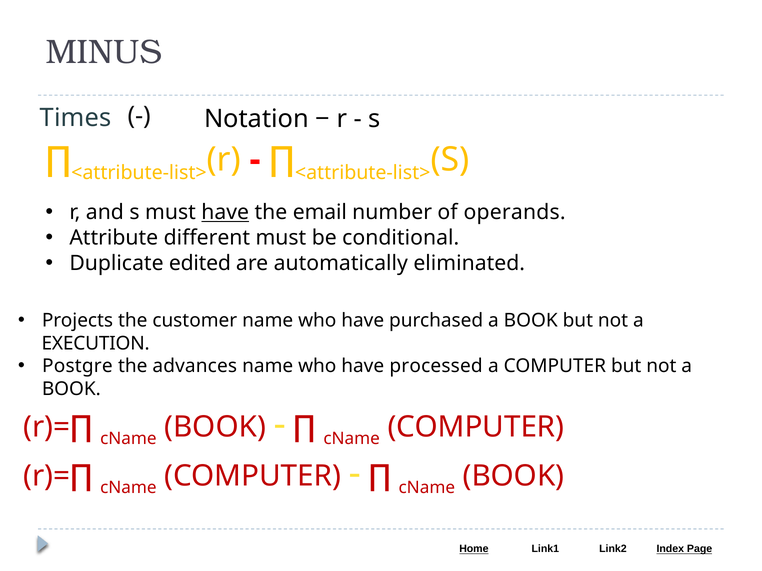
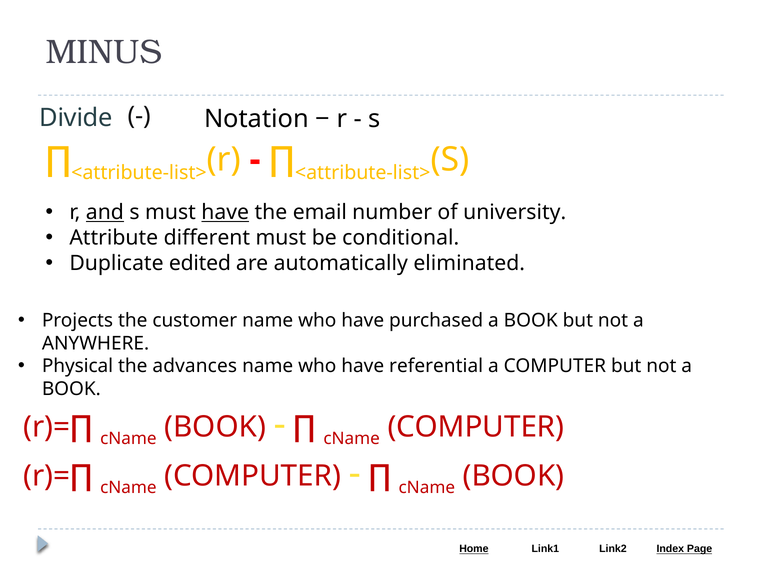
Times: Times -> Divide (76, 118)
and underline: none -> present (105, 213)
operands: operands -> university (515, 213)
EXECUTION: EXECUTION -> ANYWHERE (96, 344)
Postgre: Postgre -> Physical (78, 366)
processed: processed -> referential (436, 366)
